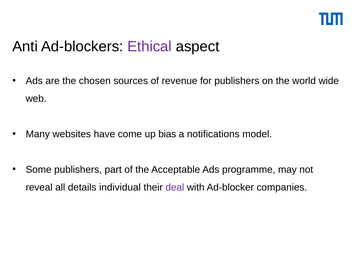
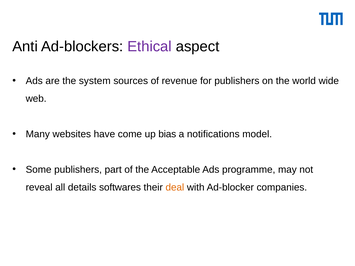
chosen: chosen -> system (95, 81)
individual: individual -> softwares (120, 187)
deal colour: purple -> orange (175, 187)
